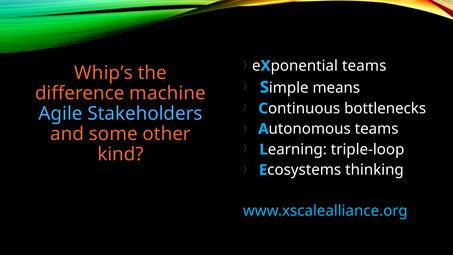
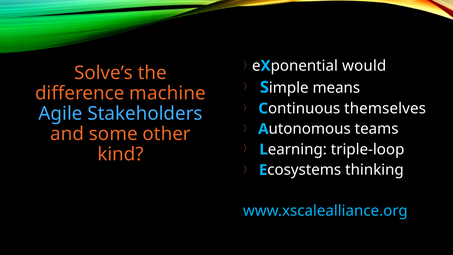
teams: teams -> would (364, 66)
Whip’s: Whip’s -> Solve’s (104, 73)
bottlenecks: bottlenecks -> themselves (385, 108)
